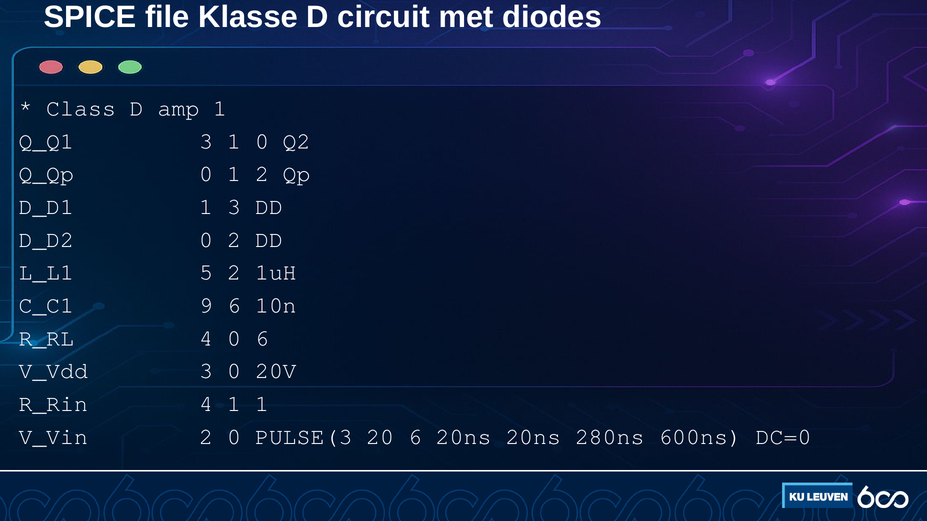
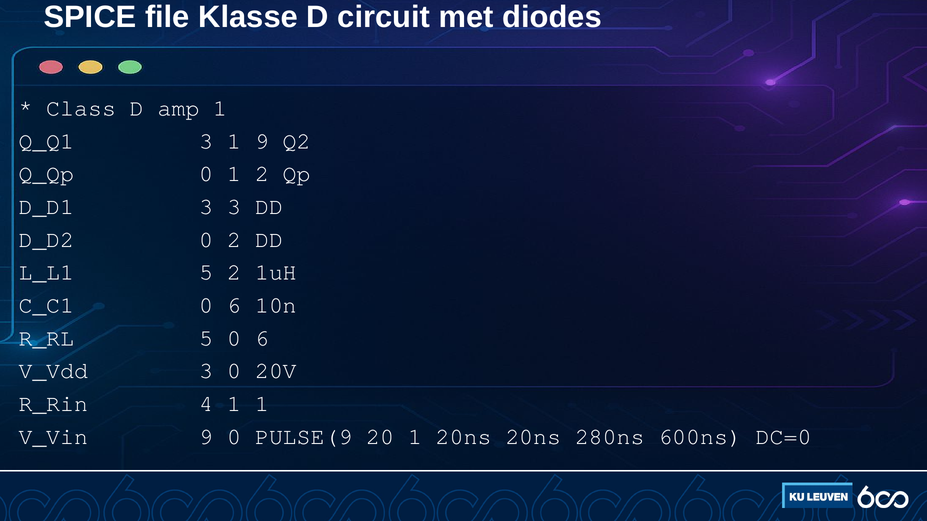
1 0: 0 -> 9 (262, 141)
D_D1 1: 1 -> 3 (206, 207)
C_C1 9: 9 -> 0 (206, 305)
R_RL 4: 4 -> 5 (206, 338)
V_Vin 2: 2 -> 9 (206, 437)
PULSE(3: PULSE(3 -> PULSE(9 (304, 437)
20 6: 6 -> 1 (415, 437)
